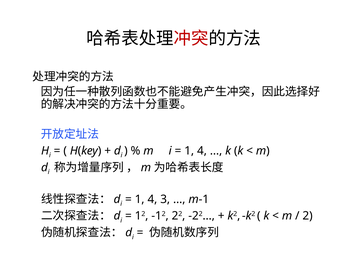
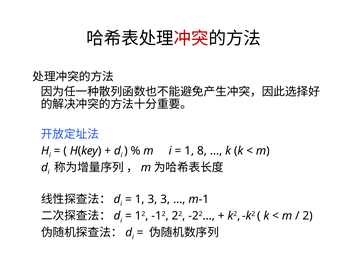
4: 4 -> 8 (202, 151)
4: 4 -> 3 (152, 199)
